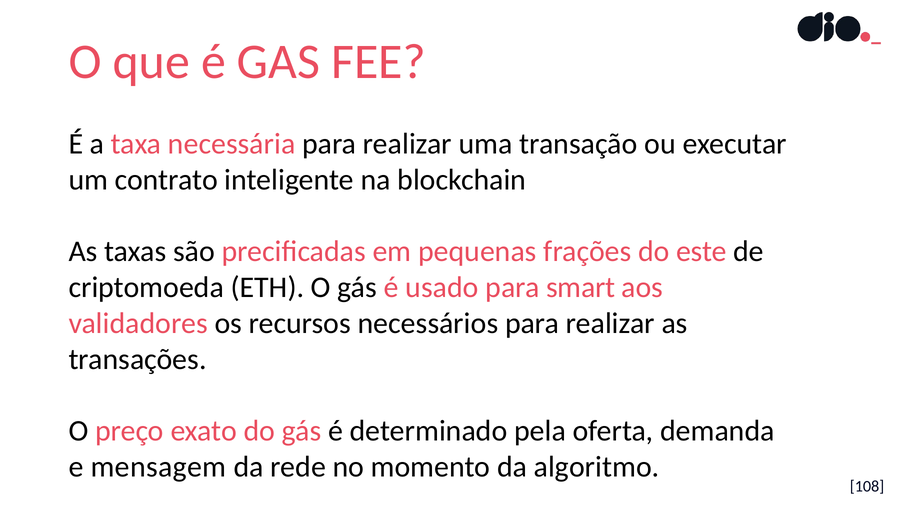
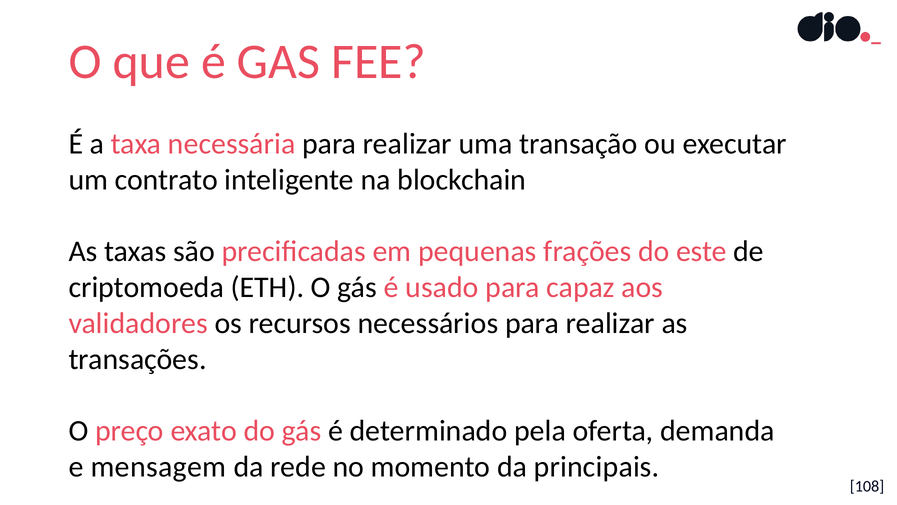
smart: smart -> capaz (581, 287)
algoritmo: algoritmo -> principais (597, 467)
